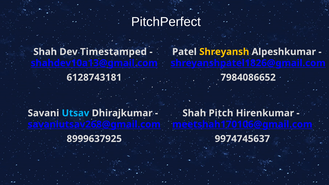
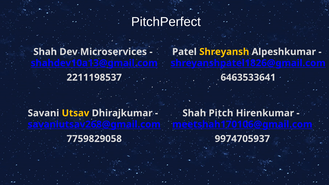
Timestamped: Timestamped -> Microservices (113, 52)
6128743181: 6128743181 -> 2211198537 (94, 77)
7984086652: 7984086652 -> 6463533641 (248, 77)
Utsav colour: light blue -> yellow (76, 113)
8999637925: 8999637925 -> 7759829058 (94, 139)
9974745637: 9974745637 -> 9974705937 (242, 139)
